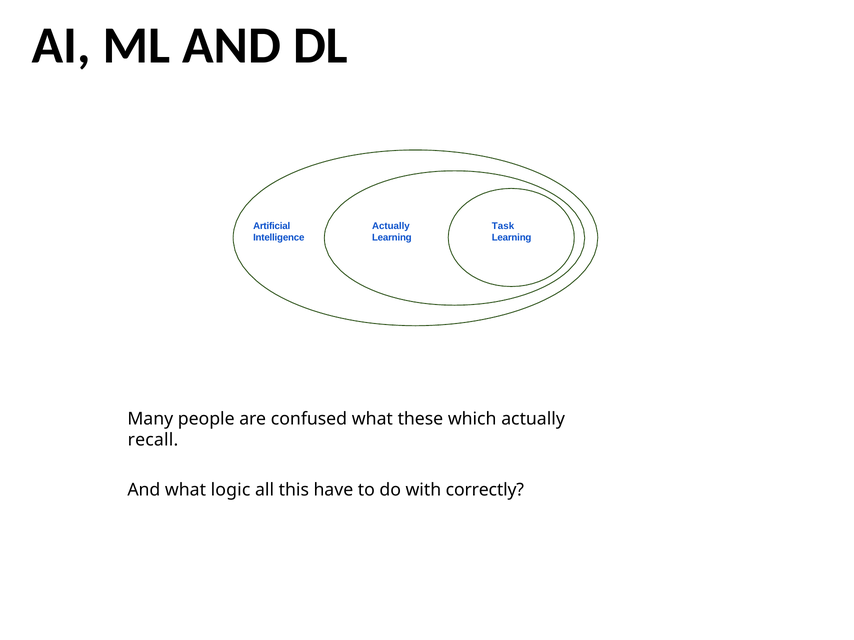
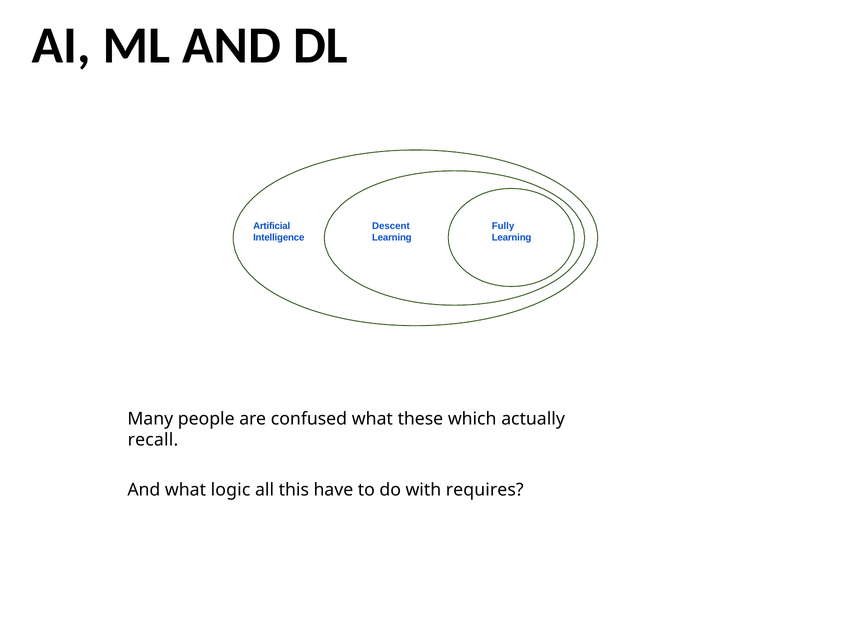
Actually: Actually -> Descent (391, 226)
Task: Task -> Fully (503, 226)
correctly: correctly -> requires (485, 490)
